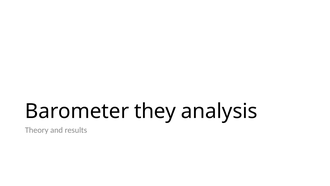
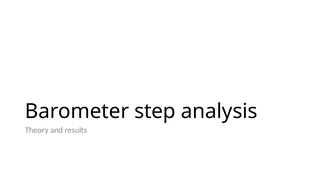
they: they -> step (155, 111)
